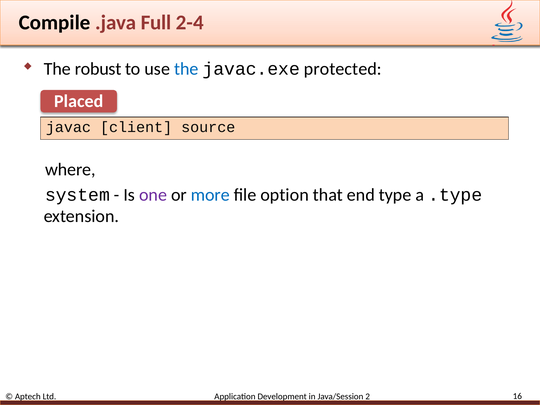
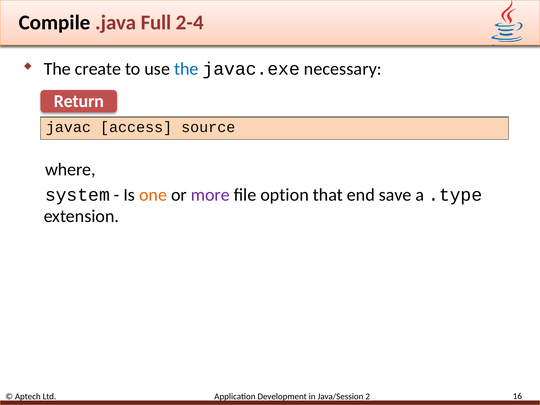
robust: robust -> create (98, 69)
protected: protected -> necessary (343, 69)
Placed: Placed -> Return (79, 101)
client: client -> access (136, 127)
one colour: purple -> orange (153, 195)
more colour: blue -> purple (210, 195)
type: type -> save (395, 195)
